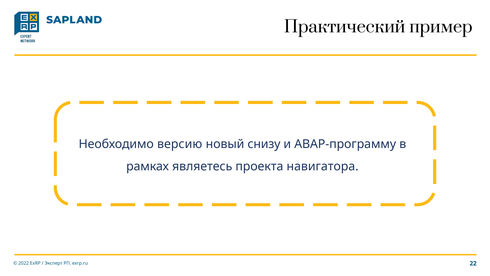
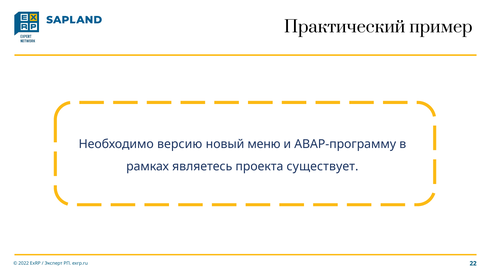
снизу: снизу -> меню (264, 144)
навигатора: навигатора -> существует (323, 166)
